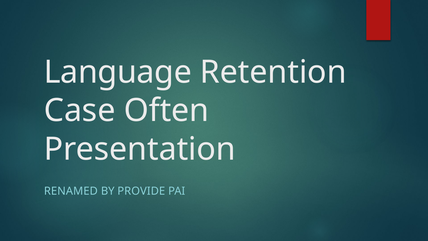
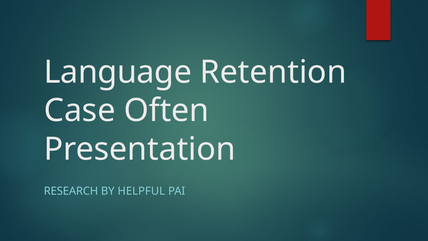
RENAMED: RENAMED -> RESEARCH (71, 191)
PROVIDE: PROVIDE -> HELPFUL (141, 191)
